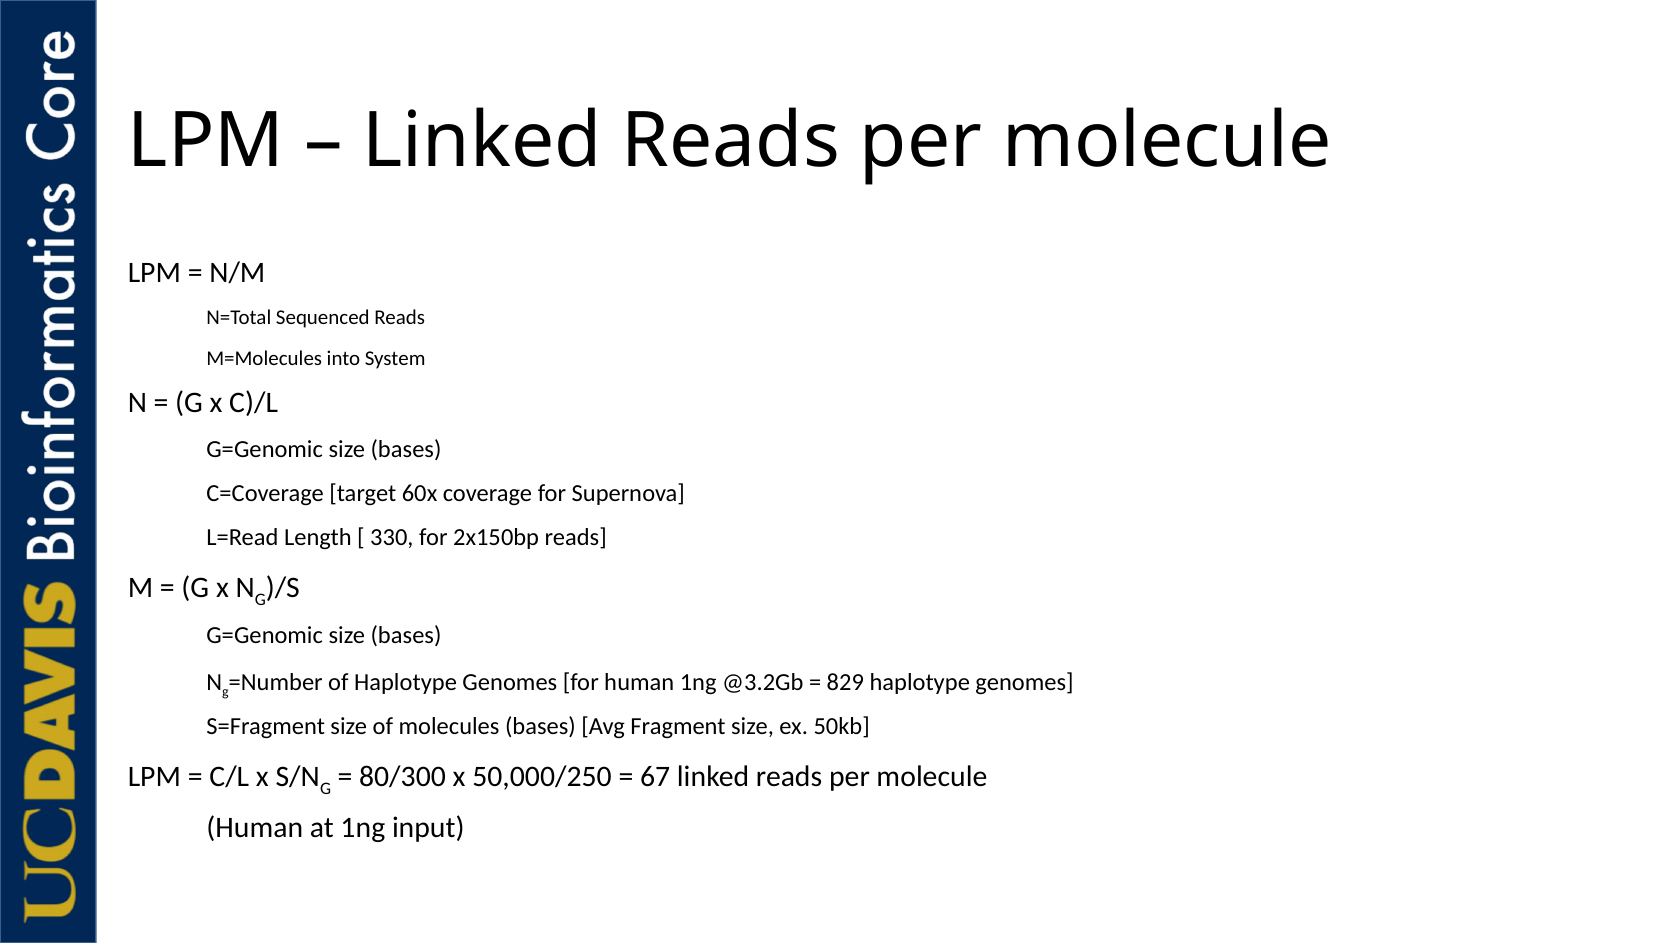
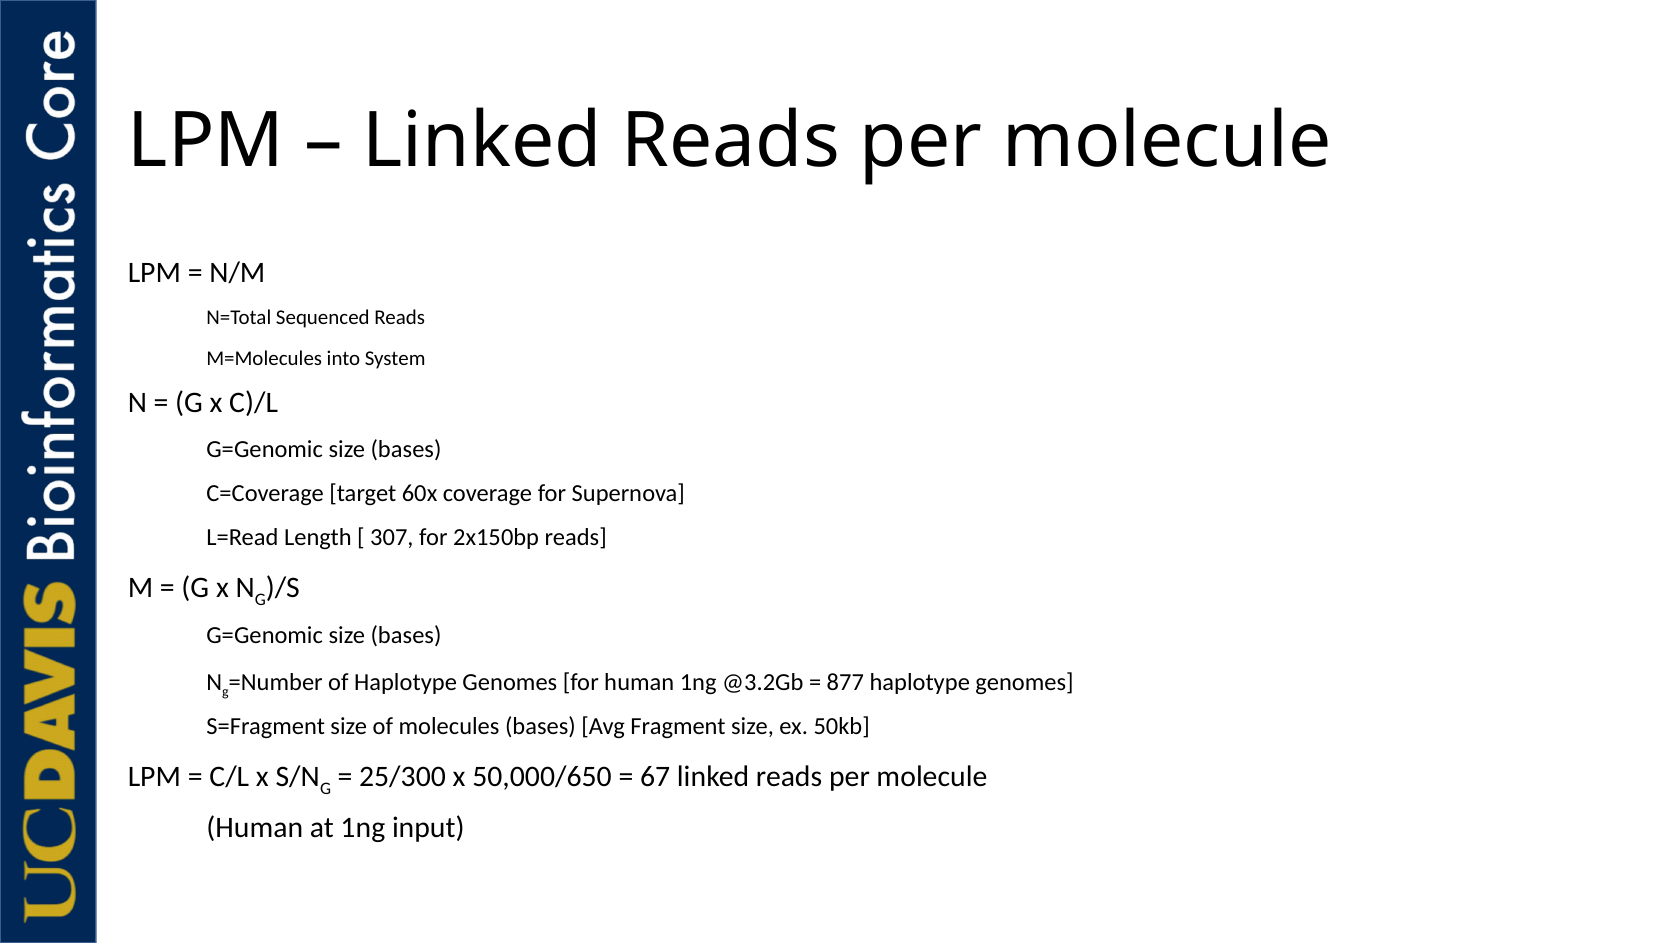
330: 330 -> 307 (392, 538)
829: 829 -> 877 (845, 682)
80/300: 80/300 -> 25/300 (402, 777)
50,000/250: 50,000/250 -> 50,000/650 (542, 777)
